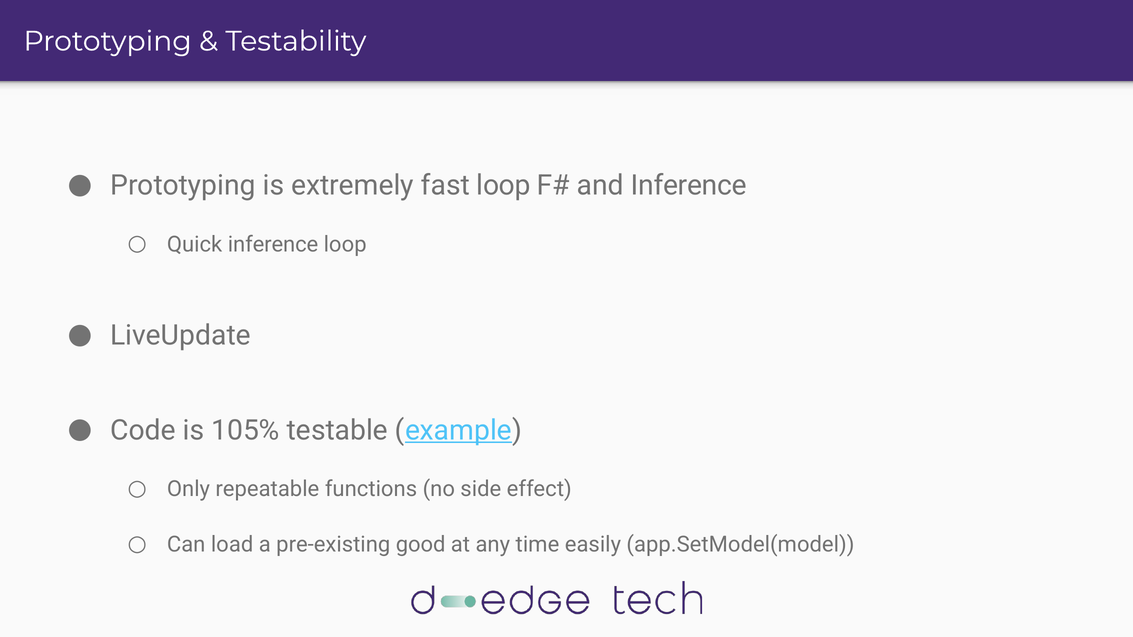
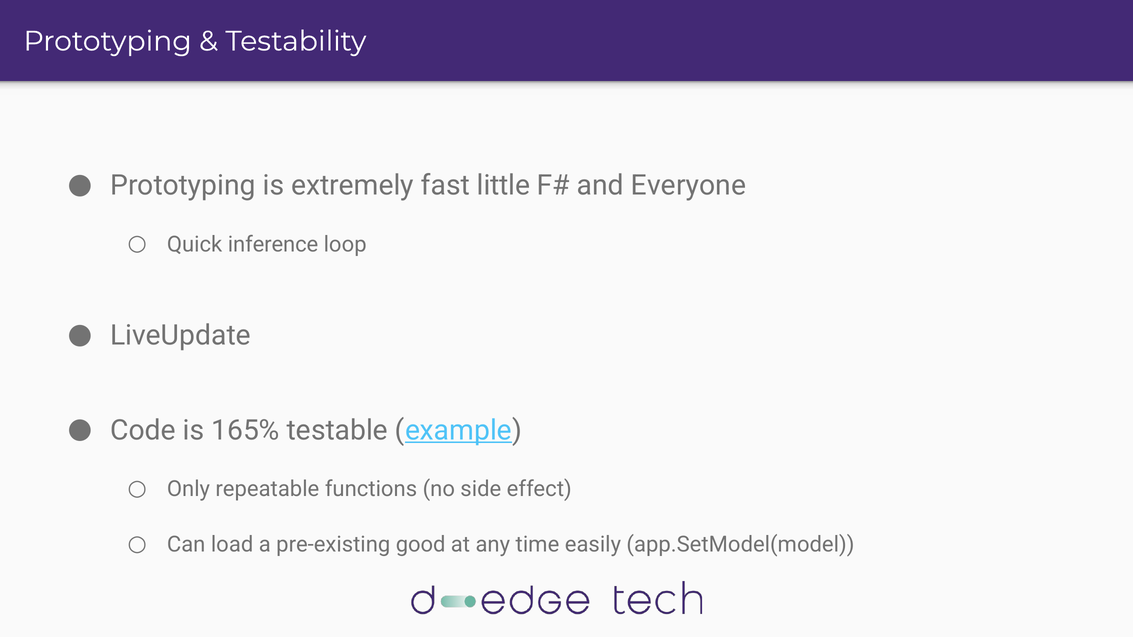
fast loop: loop -> little (503, 186)
and Inference: Inference -> Everyone (689, 186)
105%: 105% -> 165% (245, 430)
